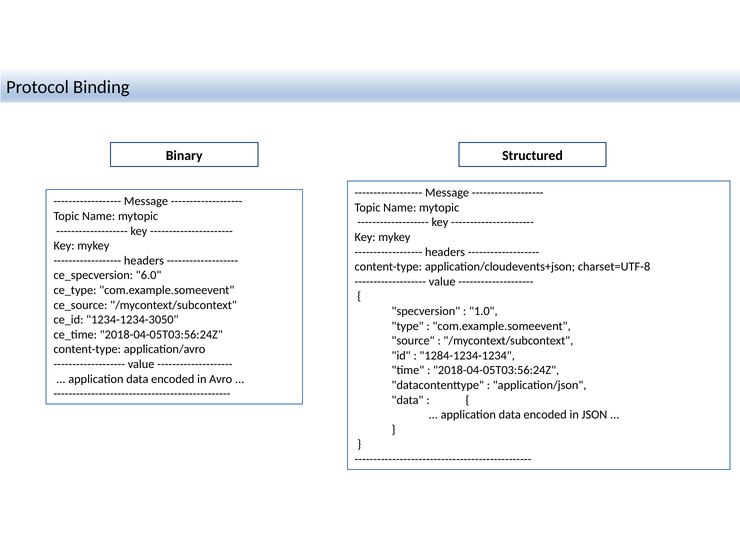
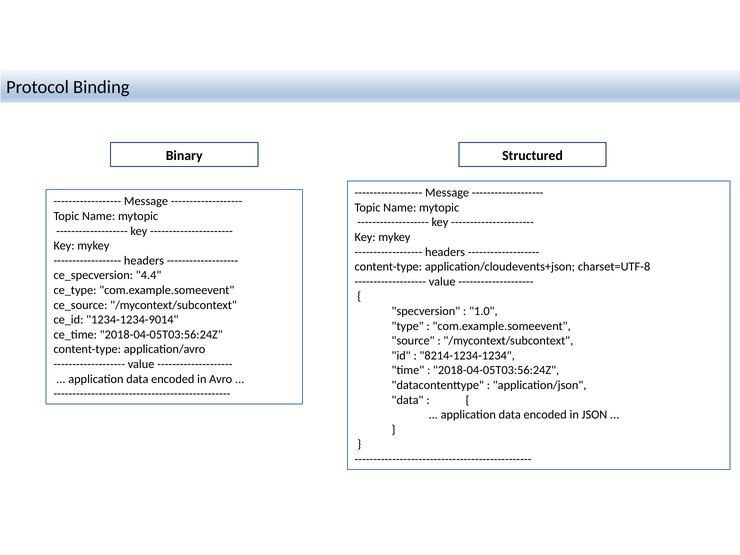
6.0: 6.0 -> 4.4 (149, 275)
1234-1234-3050: 1234-1234-3050 -> 1234-1234-9014 (132, 320)
1284-1234-1234: 1284-1234-1234 -> 8214-1234-1234 (467, 356)
